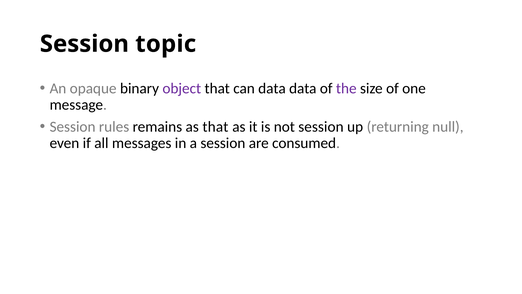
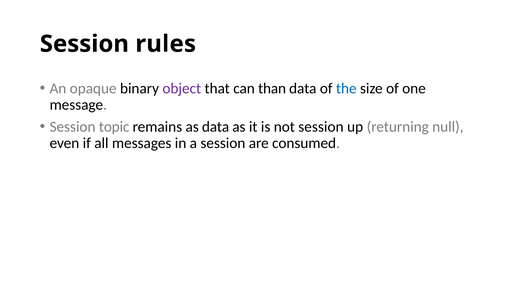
topic: topic -> rules (166, 44)
can data: data -> than (272, 88)
the colour: purple -> blue (346, 88)
rules: rules -> topic (114, 127)
as that: that -> data (216, 127)
